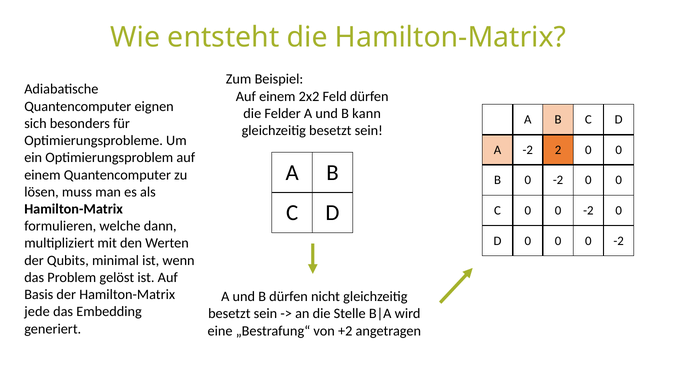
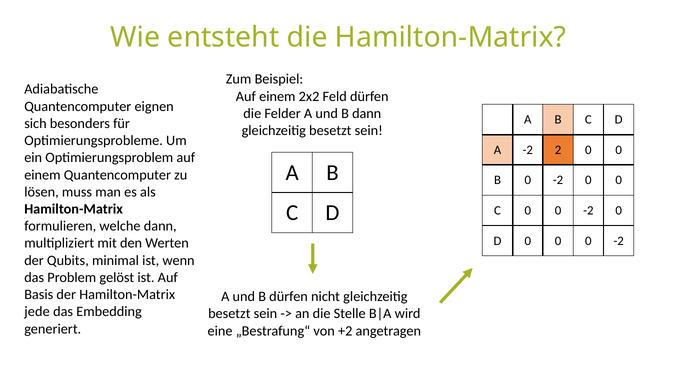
B kann: kann -> dann (367, 113)
